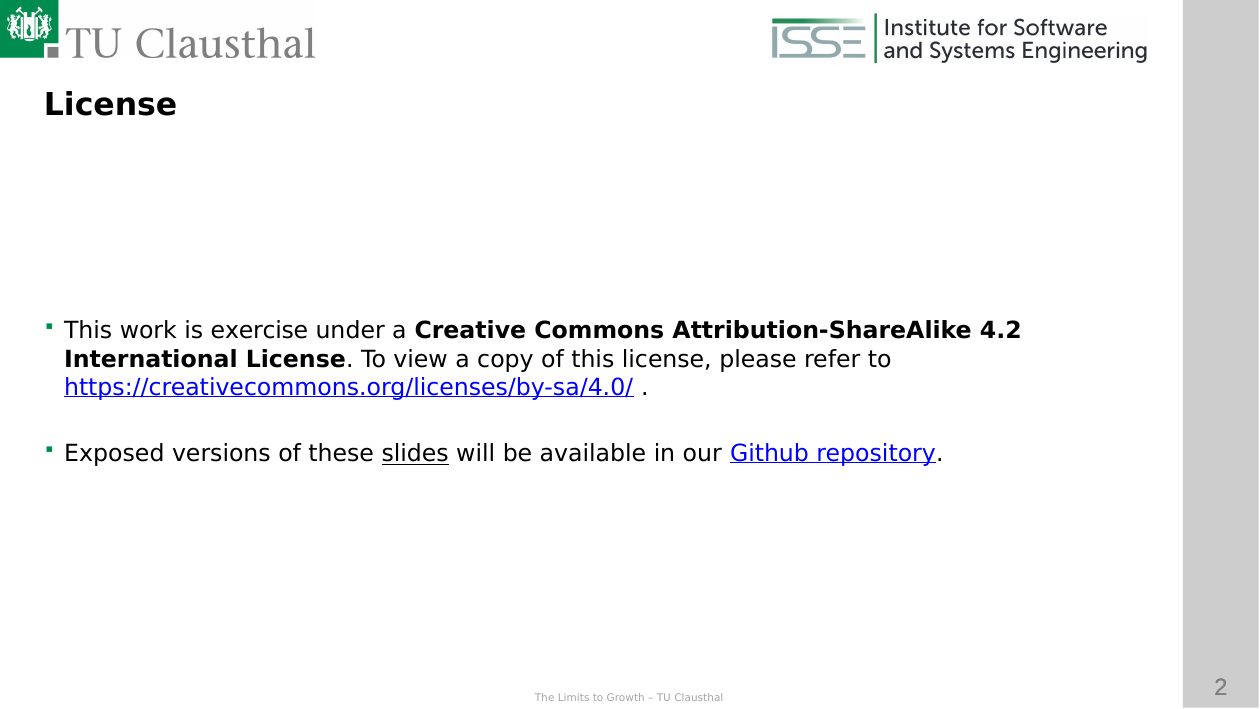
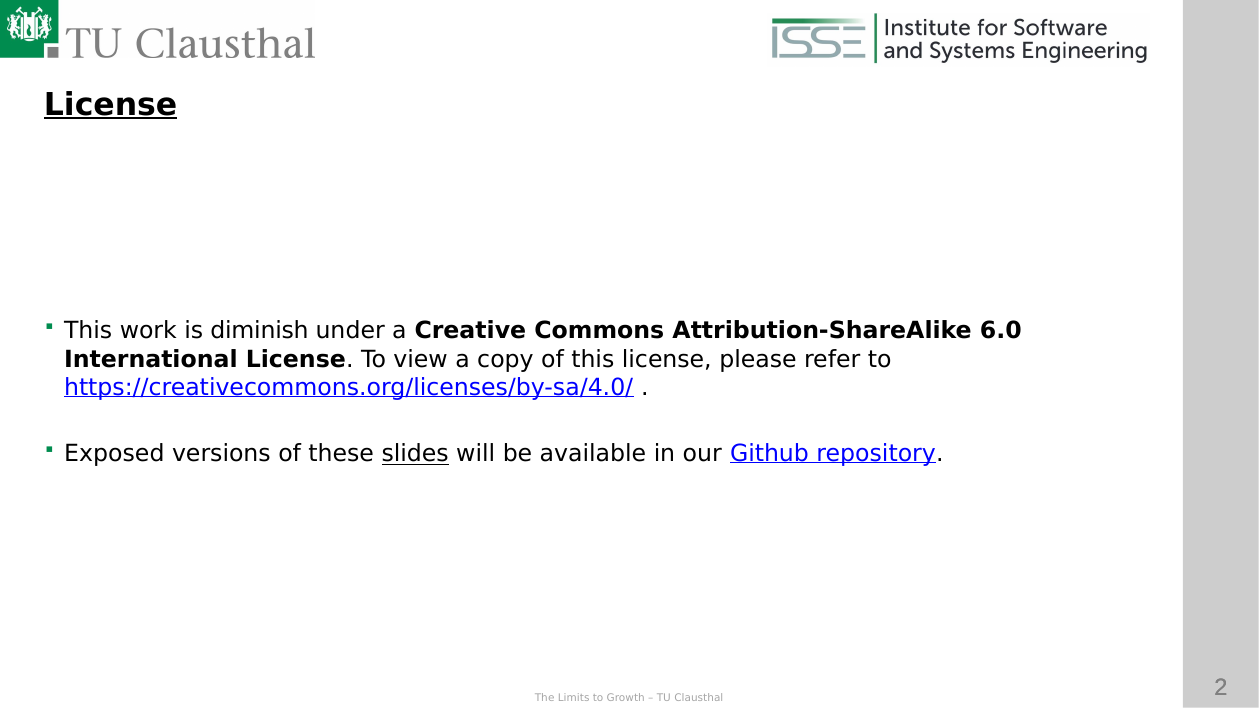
License underline: none -> present (111, 105)
exercise: exercise -> diminish (260, 331)
4.2: 4.2 -> 6.0 (1001, 331)
